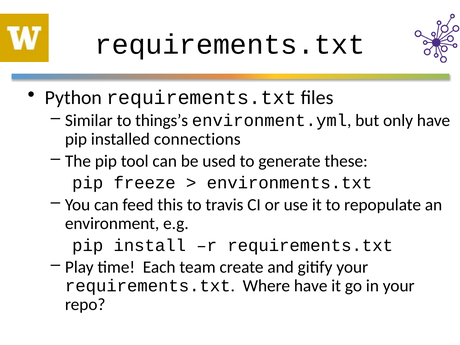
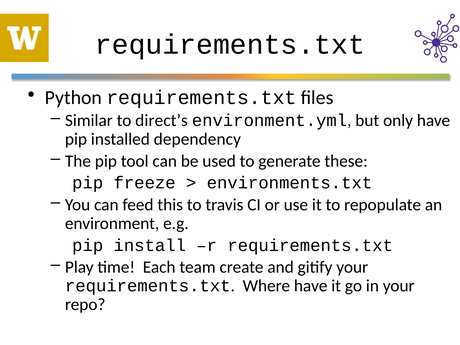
things’s: things’s -> direct’s (162, 121)
connections: connections -> dependency (197, 139)
